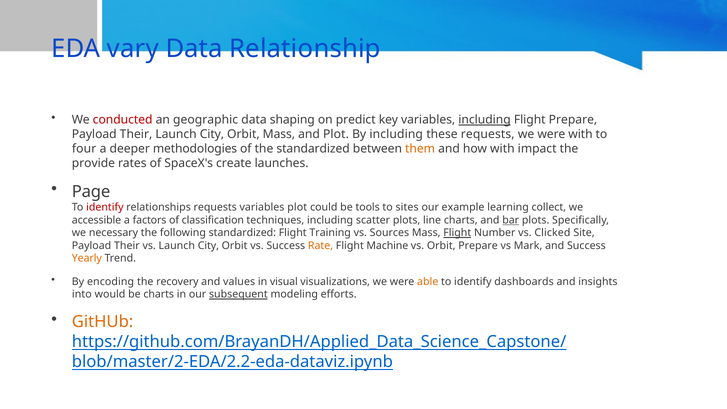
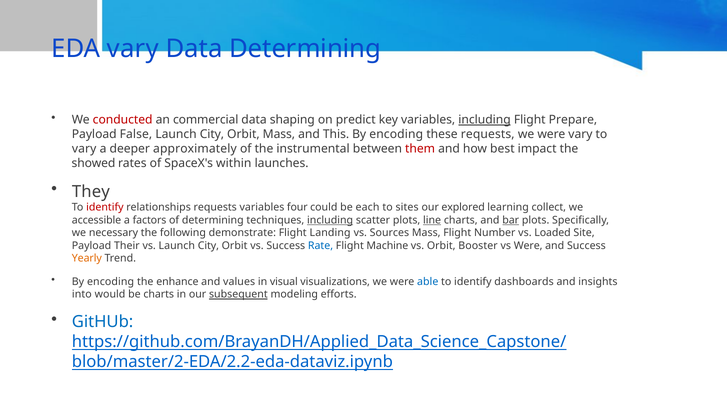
Data Relationship: Relationship -> Determining (305, 49)
geographic: geographic -> commercial (206, 120)
Their: Their -> False (136, 134)
and Plot: Plot -> This (336, 134)
including: including -> encoding (396, 134)
were with: with -> vary (580, 134)
four: four -> vary (84, 149)
methodologies: methodologies -> approximately (195, 149)
the standardized: standardized -> instrumental (313, 149)
them colour: orange -> red (420, 149)
how with: with -> best (502, 149)
provide: provide -> showed (93, 163)
create: create -> within (234, 163)
Page: Page -> They (91, 191)
variables plot: plot -> four (297, 207)
tools: tools -> each (368, 207)
example: example -> explored (463, 207)
of classification: classification -> determining (213, 220)
including underline: none -> present (330, 220)
line underline: none -> present (432, 220)
following standardized: standardized -> demonstrate (242, 233)
Training: Training -> Landing (330, 233)
Flight underline: present -> none (457, 233)
Clicked: Clicked -> Loaded (553, 233)
Rate colour: orange -> blue (321, 246)
Orbit Prepare: Prepare -> Booster (478, 246)
vs Mark: Mark -> Were (528, 246)
recovery: recovery -> enhance (177, 282)
able colour: orange -> blue (428, 282)
GitHUb colour: orange -> blue (103, 322)
